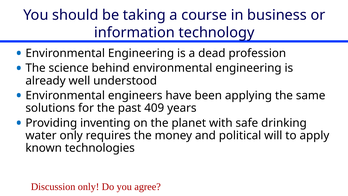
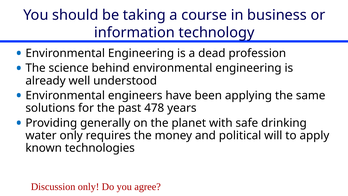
409: 409 -> 478 (154, 108)
inventing: inventing -> generally (105, 123)
